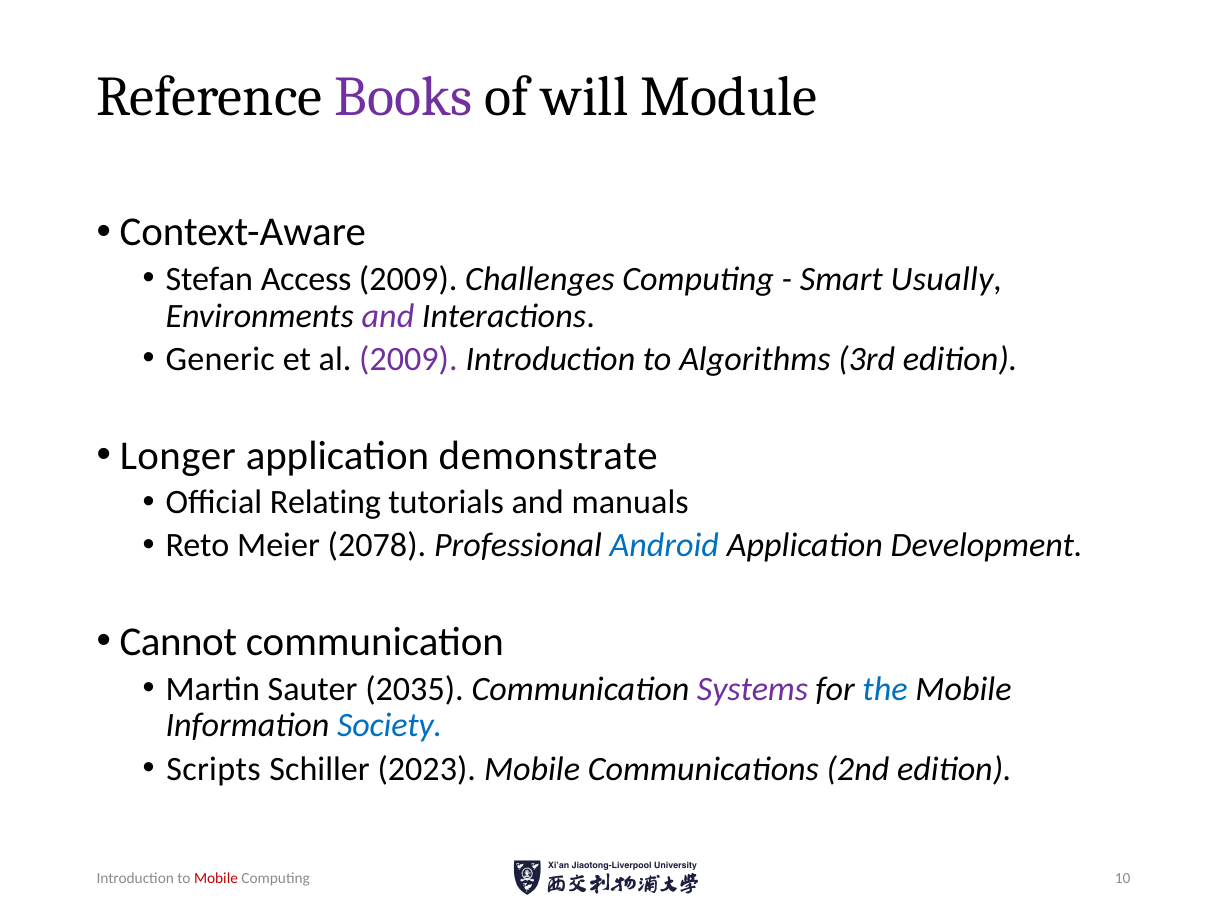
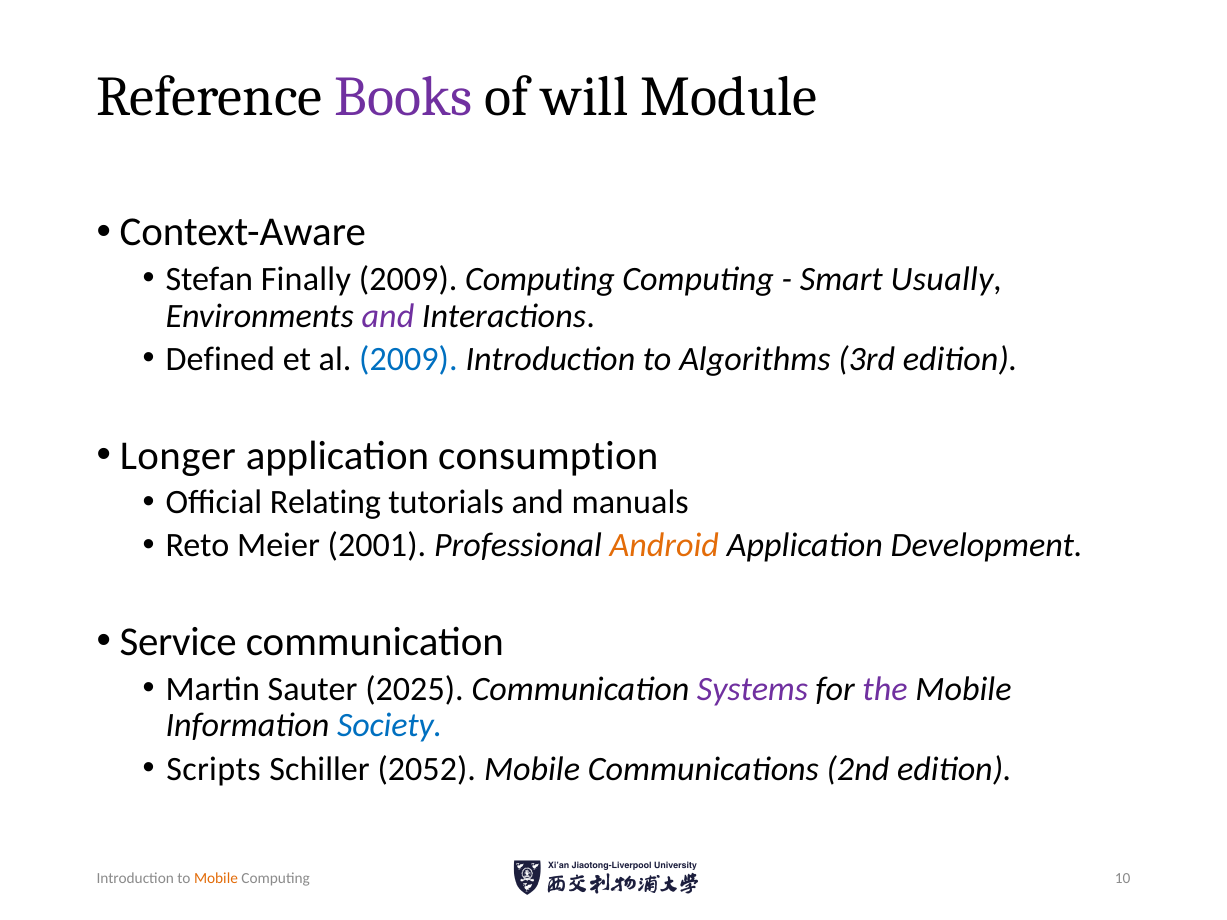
Access: Access -> Finally (306, 279)
2009 Challenges: Challenges -> Computing (540, 279)
Generic: Generic -> Defined (220, 359)
2009 colour: purple -> blue (408, 359)
demonstrate: demonstrate -> consumption (548, 456)
2078: 2078 -> 2001 (377, 546)
Android colour: blue -> orange (664, 546)
Cannot: Cannot -> Service (178, 642)
2035: 2035 -> 2025 (415, 689)
the colour: blue -> purple (885, 689)
2023: 2023 -> 2052 (427, 769)
Mobile colour: red -> orange (216, 878)
